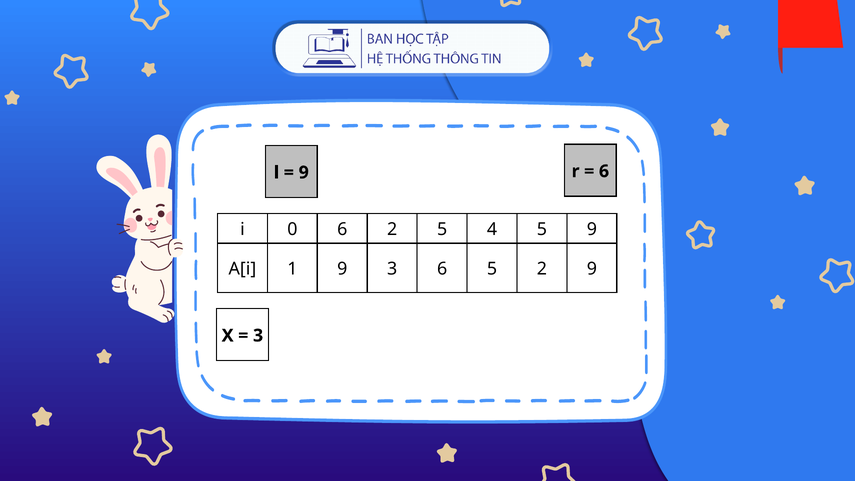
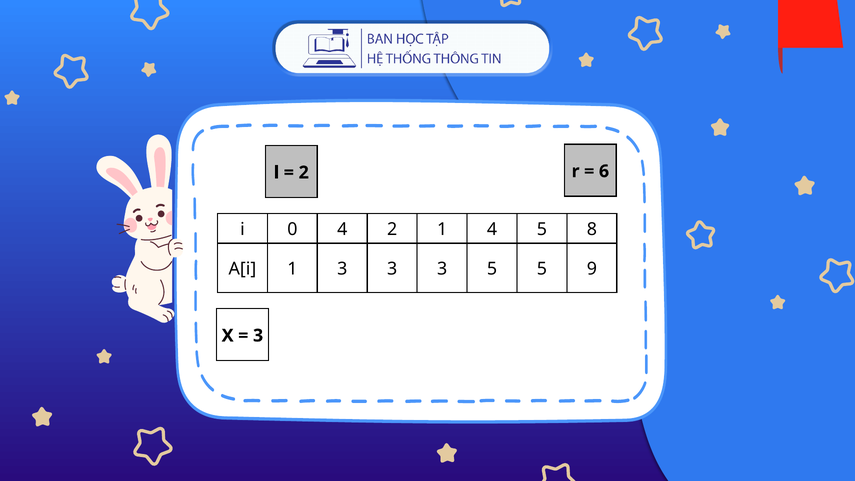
9: 9 -> 2 (304, 172)
0 6: 6 -> 4 (342, 229)
2 5: 5 -> 1 (442, 229)
5 9: 9 -> 8 (592, 229)
1 9: 9 -> 3 (342, 269)
6: 6 -> 3 (442, 269)
5 2: 2 -> 5 (542, 269)
